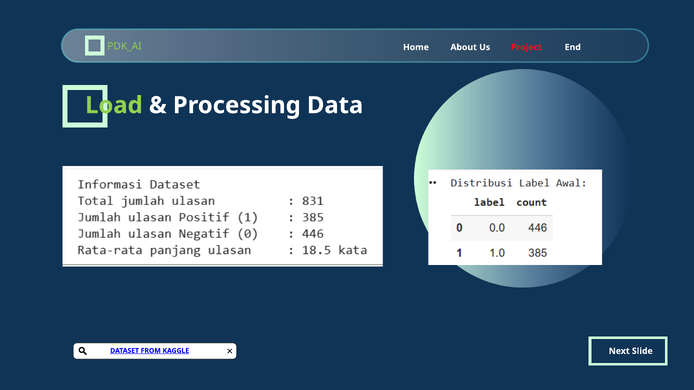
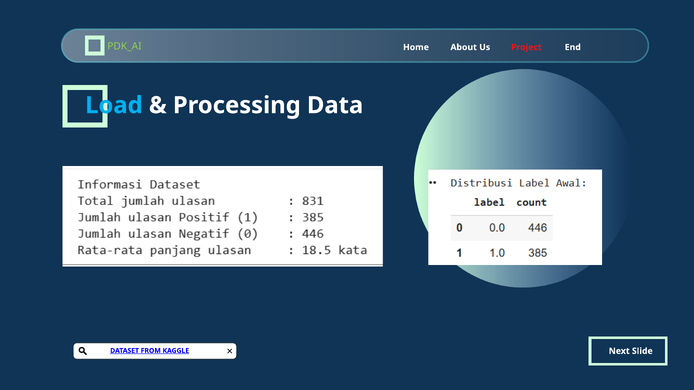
Load colour: light green -> light blue (114, 105)
